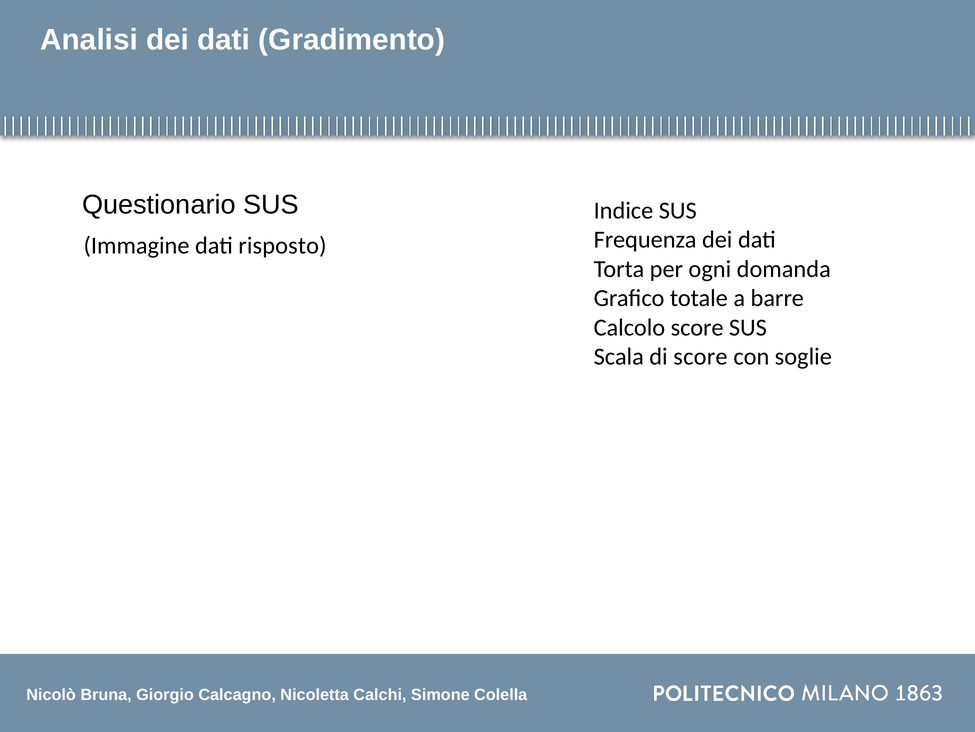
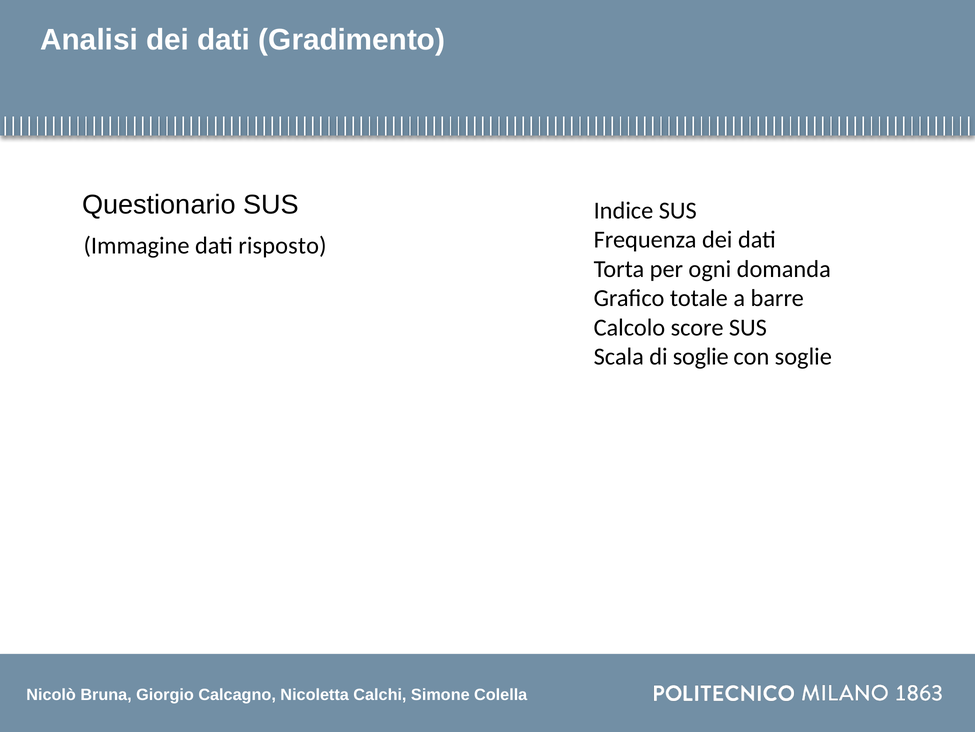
di score: score -> soglie (701, 357)
